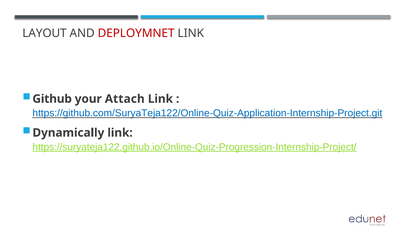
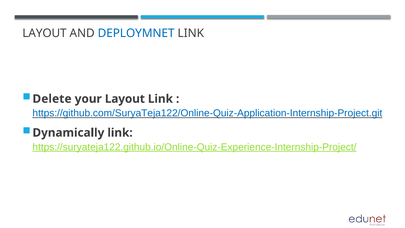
DEPLOYMNET colour: red -> blue (136, 33)
Github: Github -> Delete (52, 99)
your Attach: Attach -> Layout (125, 99)
https://suryateja122.github.io/Online-Quiz-Progression-Internship-Project/: https://suryateja122.github.io/Online-Quiz-Progression-Internship-Project/ -> https://suryateja122.github.io/Online-Quiz-Experience-Internship-Project/ (194, 147)
